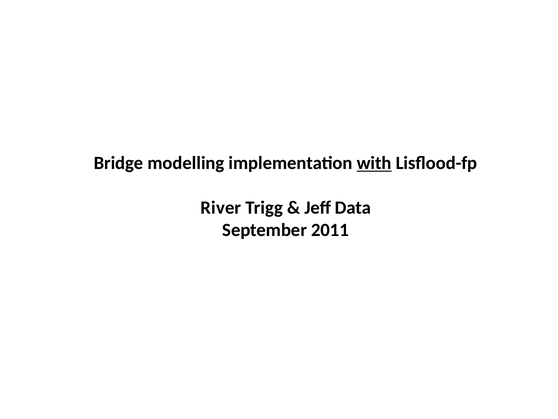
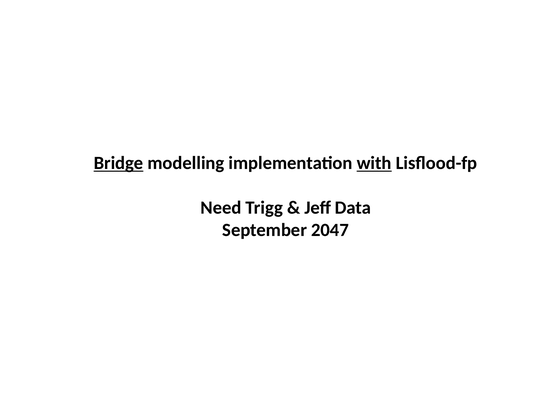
Bridge underline: none -> present (119, 163)
River: River -> Need (221, 208)
2011: 2011 -> 2047 (330, 230)
